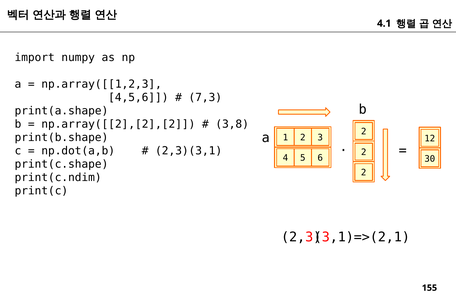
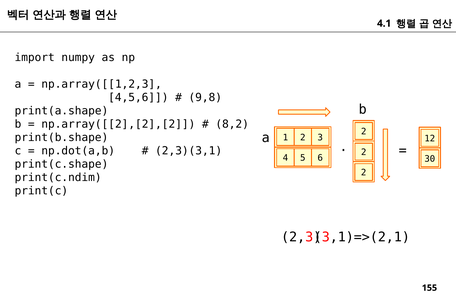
7,3: 7,3 -> 9,8 (205, 97)
3,8: 3,8 -> 8,2 (232, 124)
